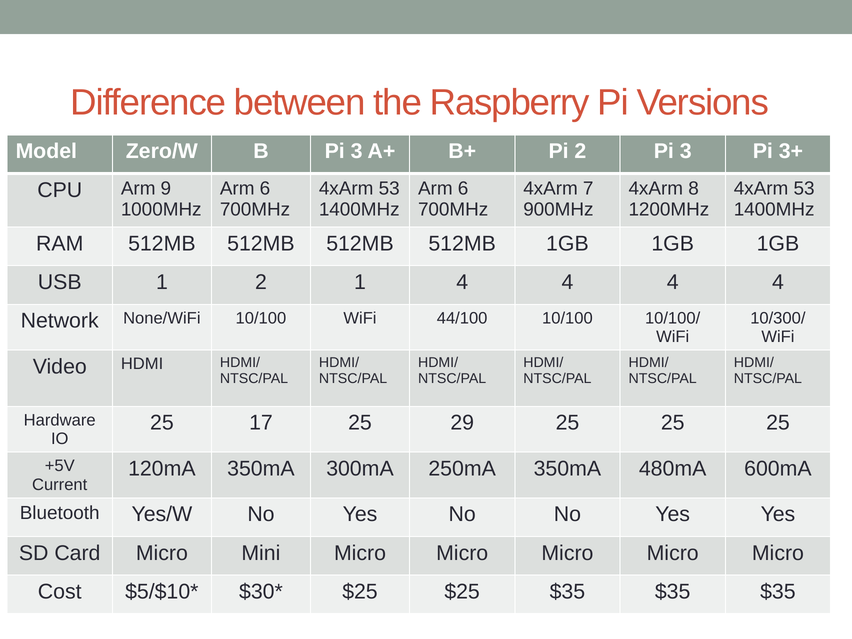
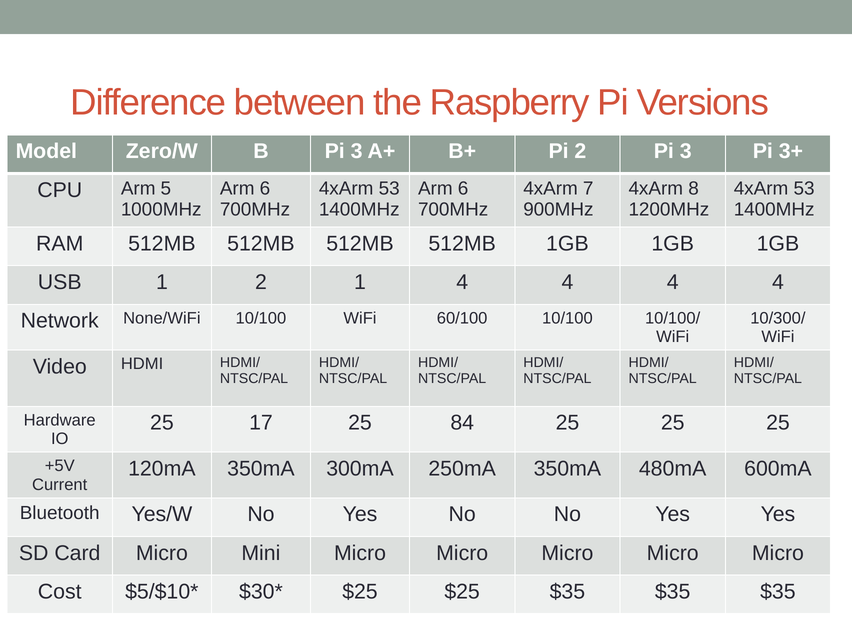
9: 9 -> 5 (166, 189)
44/100: 44/100 -> 60/100 (462, 318)
29: 29 -> 84 (462, 423)
